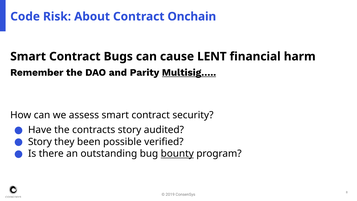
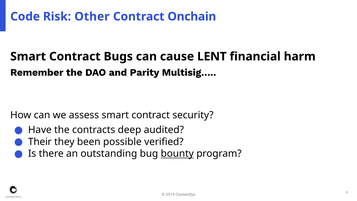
About: About -> Other (92, 17)
Multisig… underline: present -> none (189, 72)
contracts story: story -> deep (130, 130)
Story: Story -> Their (40, 142)
